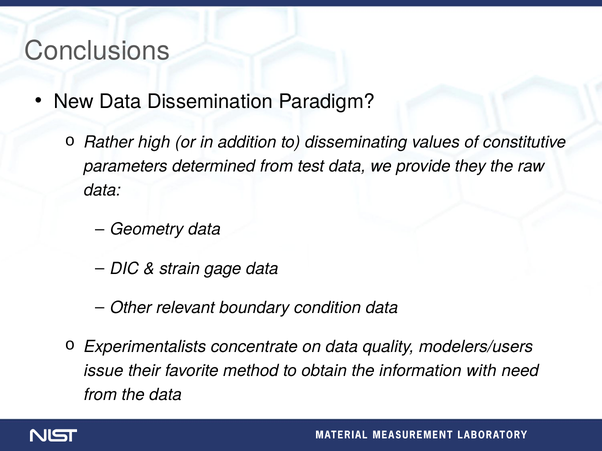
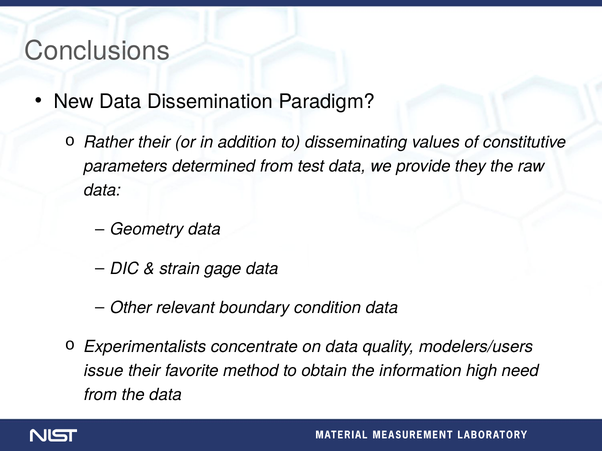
Rather high: high -> their (154, 142)
with: with -> high (482, 371)
